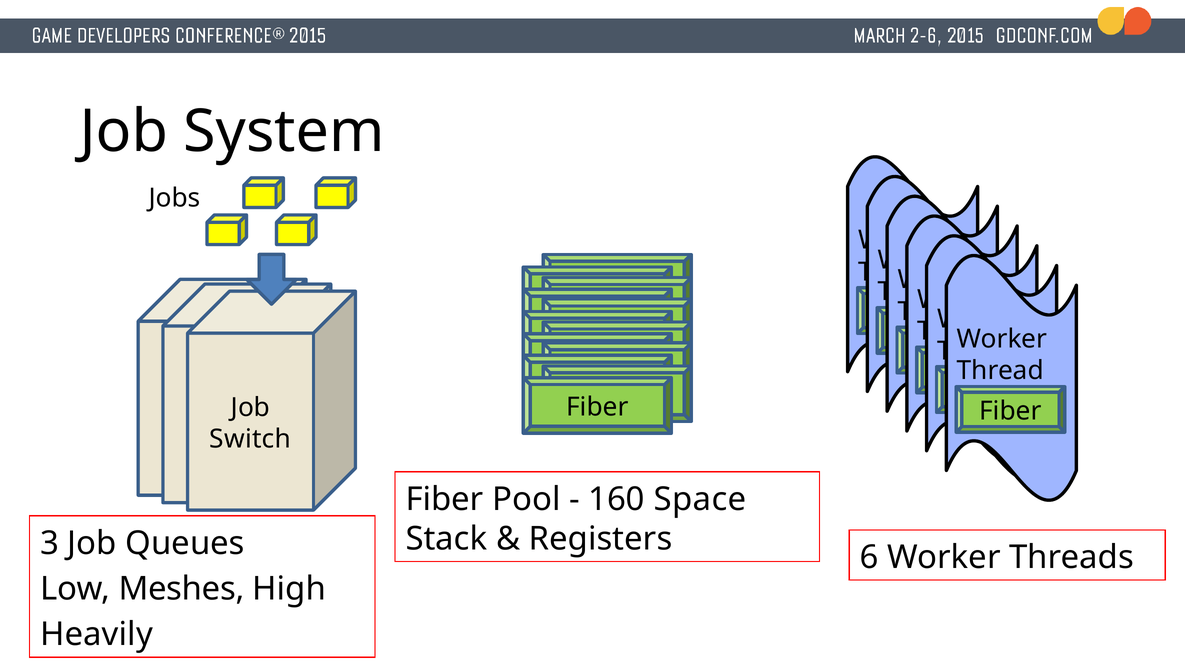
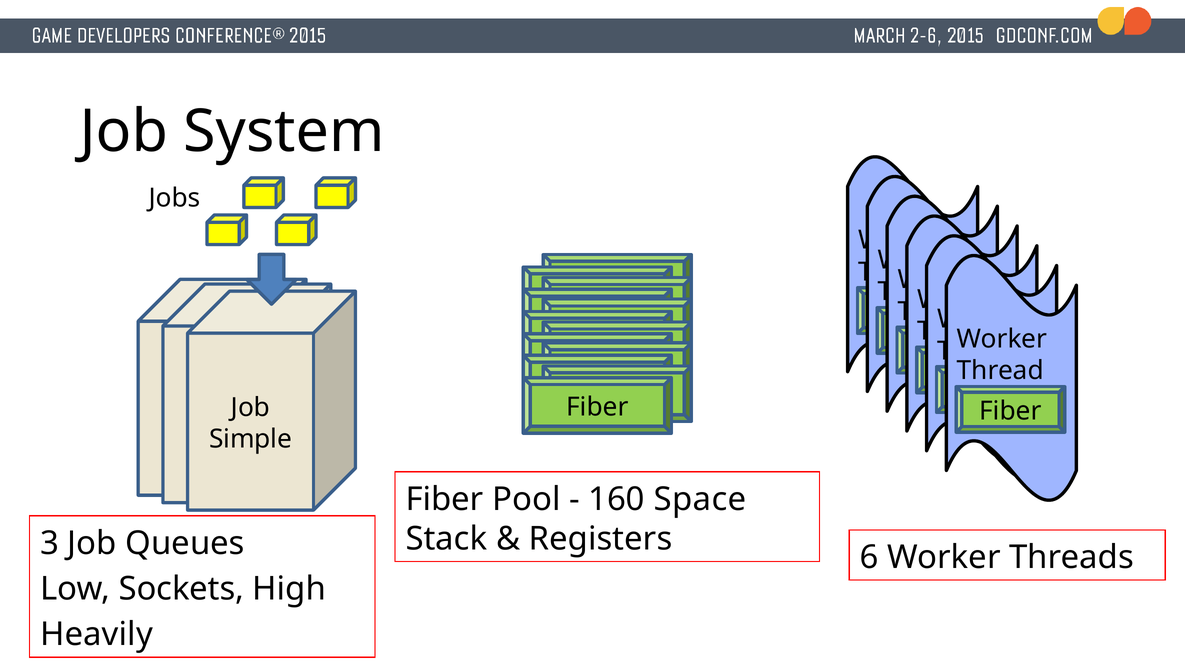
Switch: Switch -> Simple (251, 439)
Meshes: Meshes -> Sockets (181, 589)
